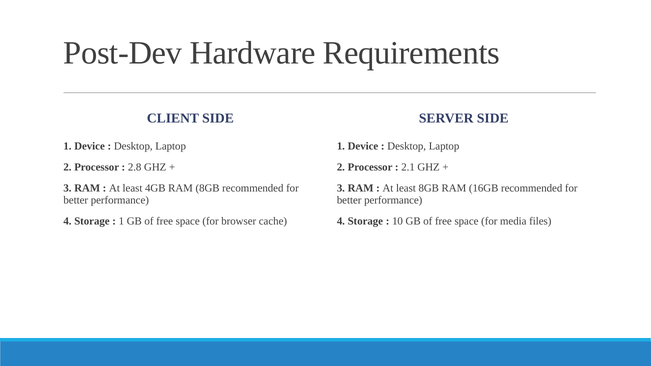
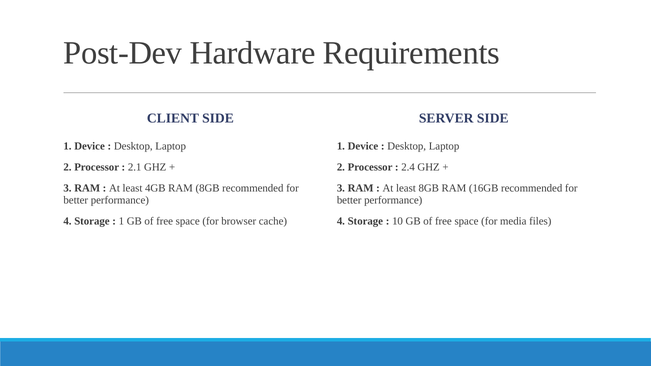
2.8: 2.8 -> 2.1 (135, 167)
2.1: 2.1 -> 2.4 (408, 167)
